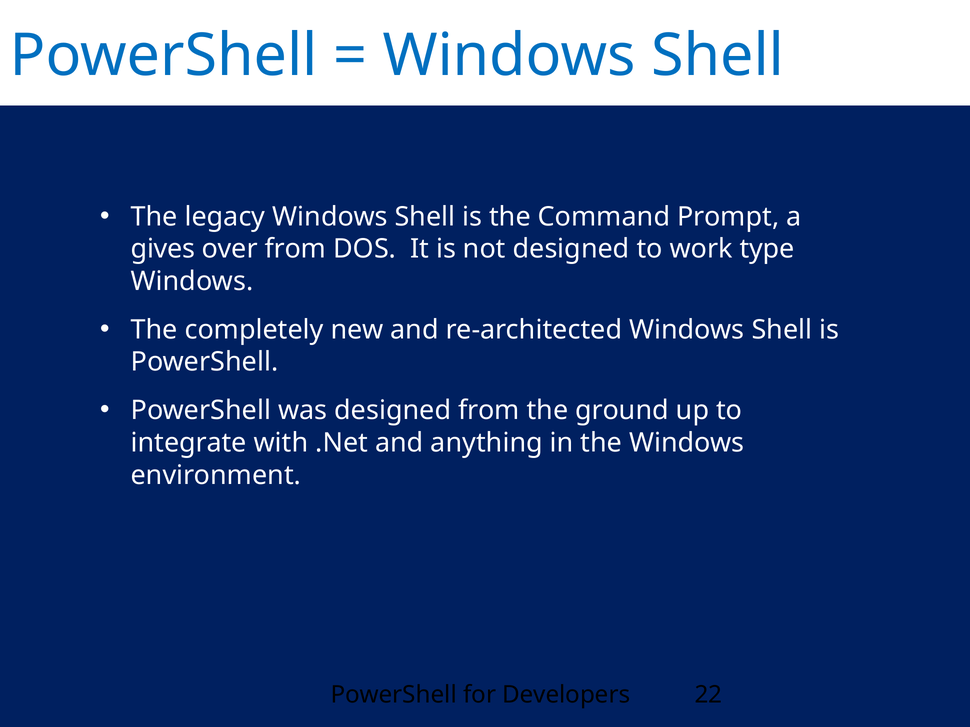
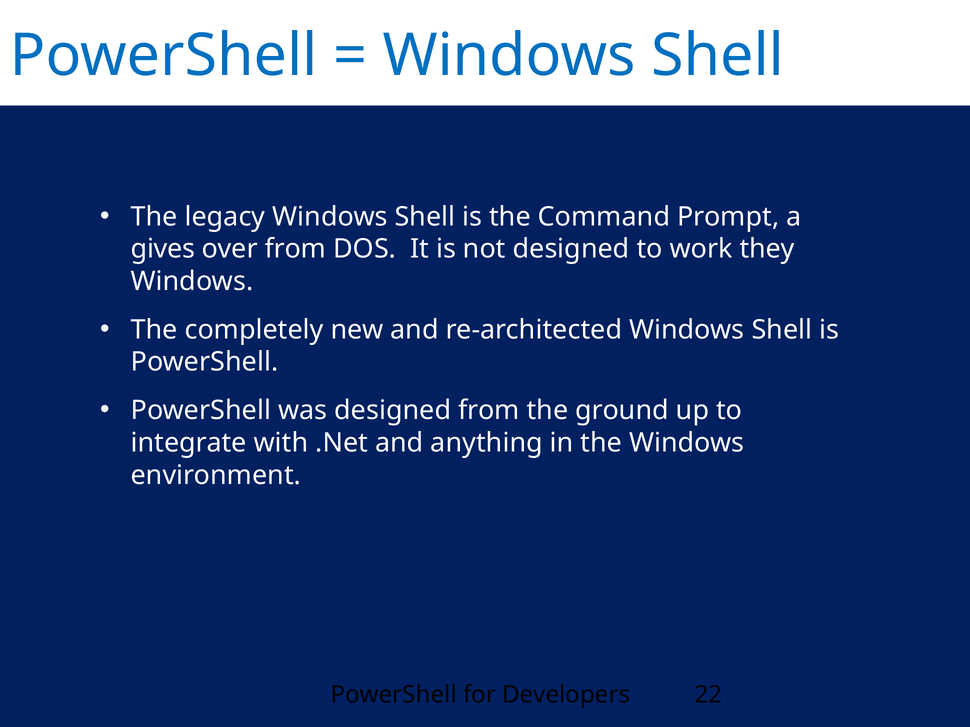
type: type -> they (767, 249)
